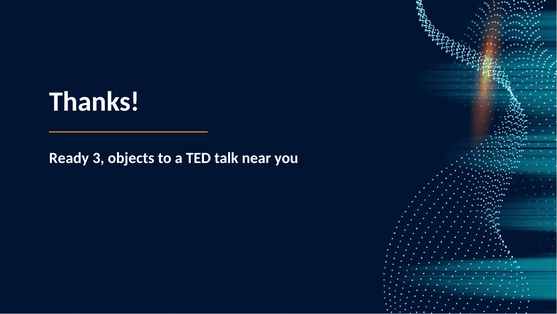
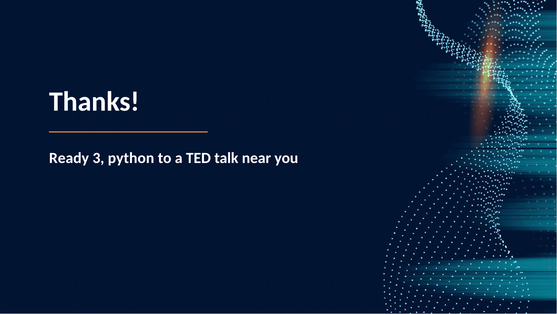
objects: objects -> python (131, 158)
